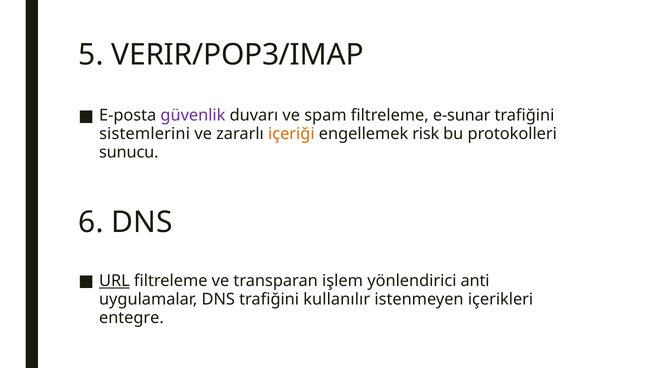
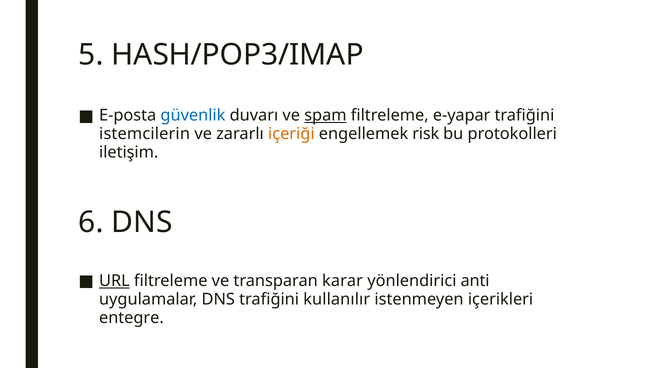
VERIR/POP3/IMAP: VERIR/POP3/IMAP -> HASH/POP3/IMAP (238, 55)
güvenlik colour: purple -> blue (193, 115)
spam underline: none -> present (325, 115)
e-sunar: e-sunar -> e-yapar (462, 115)
sistemlerini: sistemlerini -> istemcilerin (145, 134)
sunucu: sunucu -> iletişim (129, 152)
işlem: işlem -> karar (343, 281)
